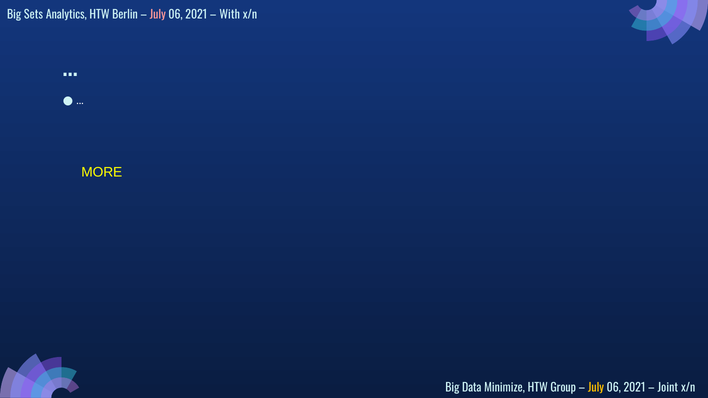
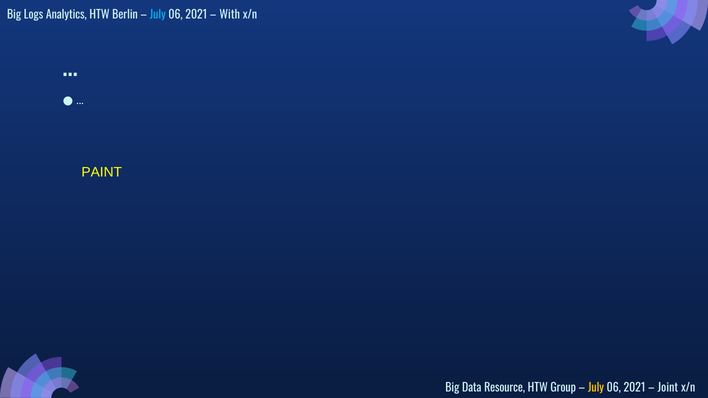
Sets: Sets -> Logs (33, 15)
July colour: pink -> light blue (158, 15)
MORE: MORE -> PAINT (102, 172)
Minimize: Minimize -> Resource (505, 388)
